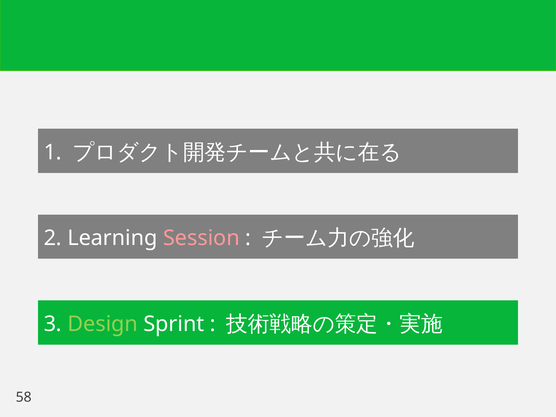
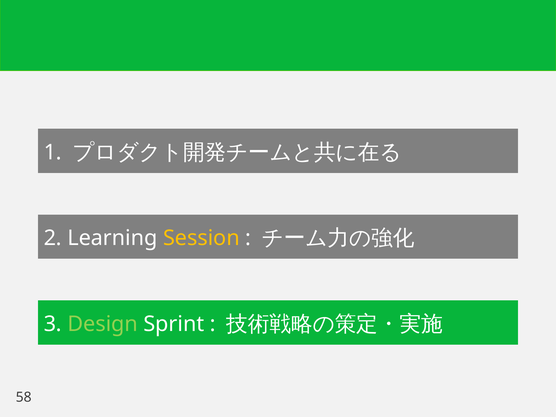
Session colour: pink -> yellow (201, 238)
